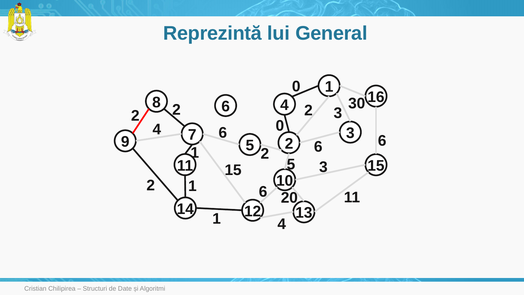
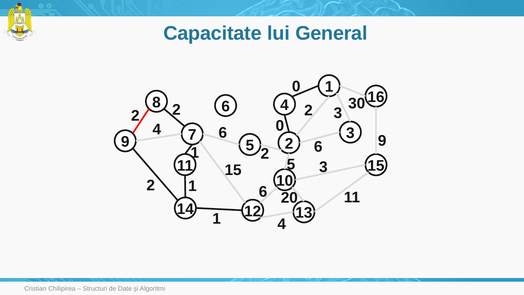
Reprezintă: Reprezintă -> Capacitate (213, 33)
6: 6 -> 9 (382, 141)
